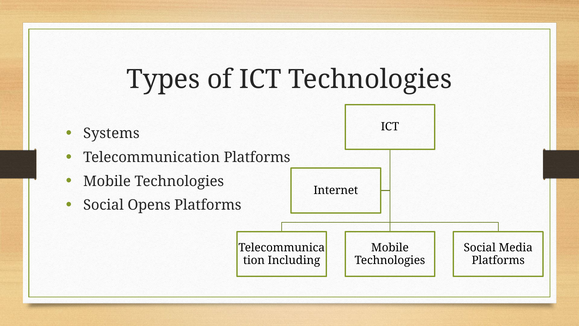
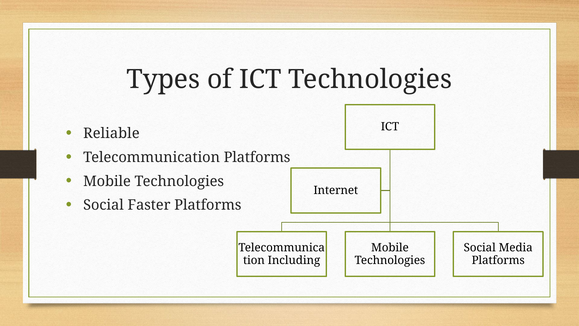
Systems: Systems -> Reliable (111, 133)
Opens: Opens -> Faster (149, 205)
